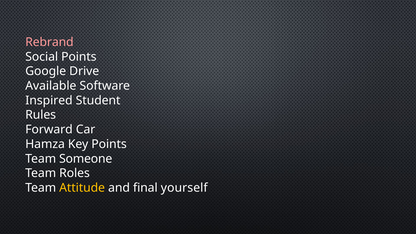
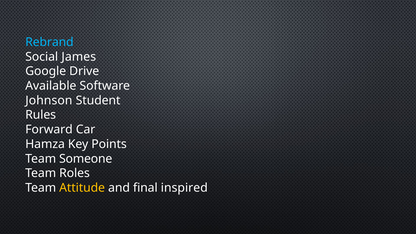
Rebrand colour: pink -> light blue (49, 42)
Social Points: Points -> James (79, 57)
Inspired: Inspired -> Johnson (49, 100)
yourself: yourself -> inspired (184, 188)
